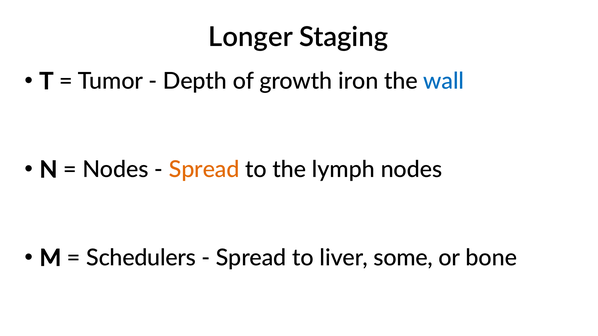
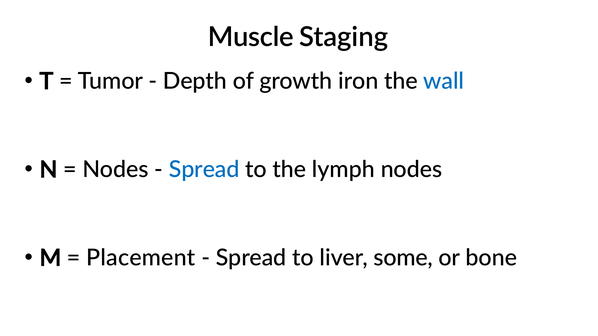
Longer: Longer -> Muscle (251, 37)
Spread colour: orange -> blue (204, 170)
Schedulers: Schedulers -> Placement (141, 258)
